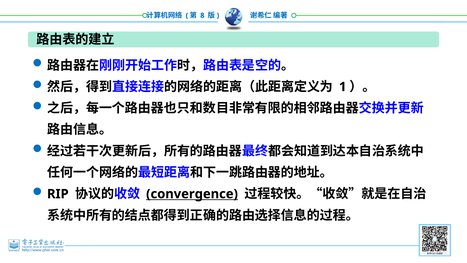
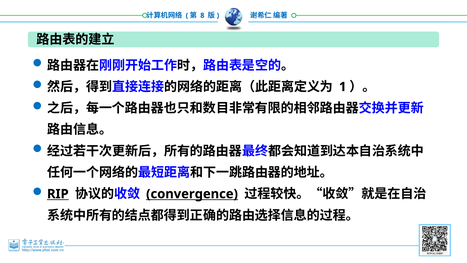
RIP underline: none -> present (58, 194)
